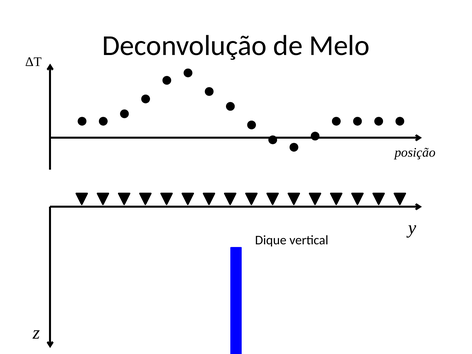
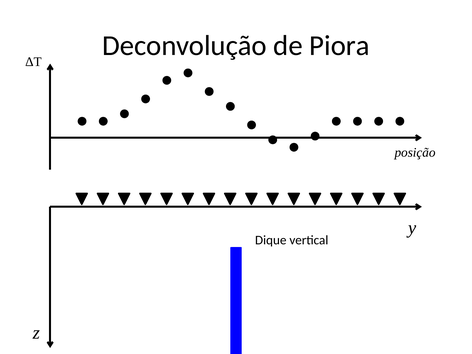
Melo: Melo -> Piora (339, 46)
